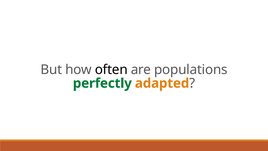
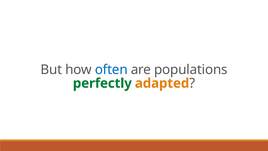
often colour: black -> blue (111, 69)
